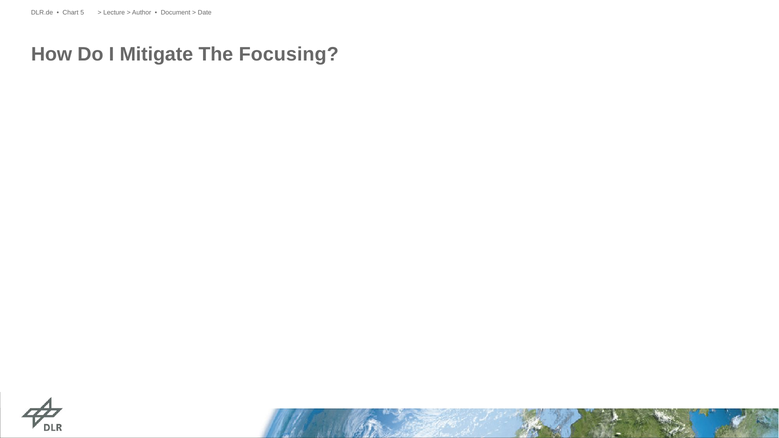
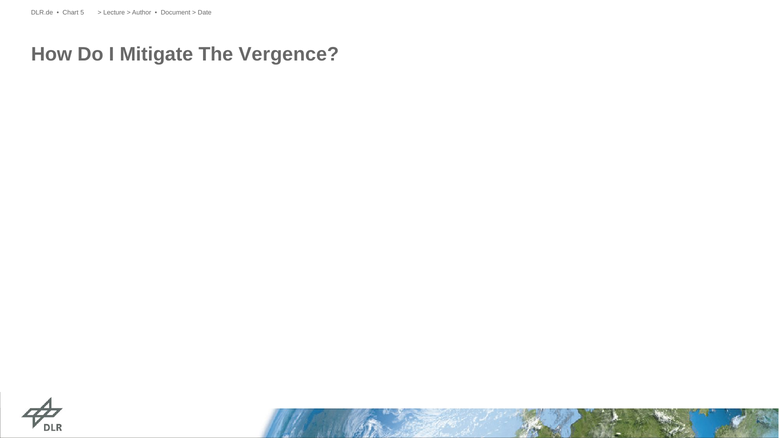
Focusing: Focusing -> Vergence (289, 54)
